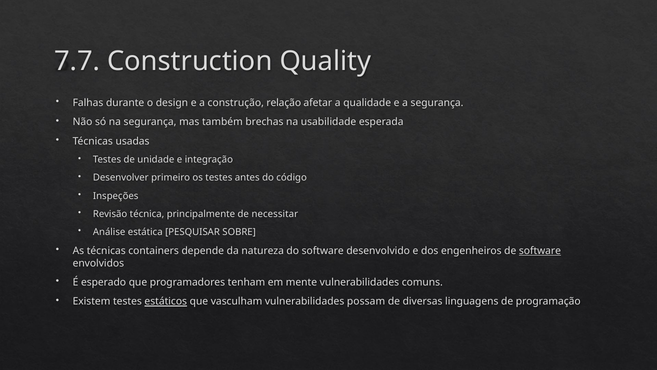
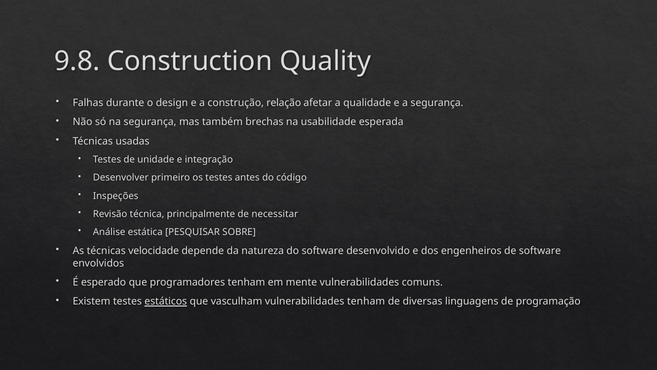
7.7: 7.7 -> 9.8 (77, 61)
containers: containers -> velocidade (154, 251)
software underline: present -> none (540, 251)
vulnerabilidades possam: possam -> tenham (366, 301)
